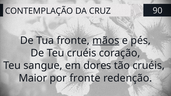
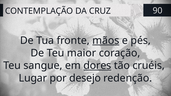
Teu cruéis: cruéis -> maior (82, 53)
dores underline: none -> present (97, 66)
Maior: Maior -> Lugar (33, 78)
por fronte: fronte -> desejo (85, 78)
